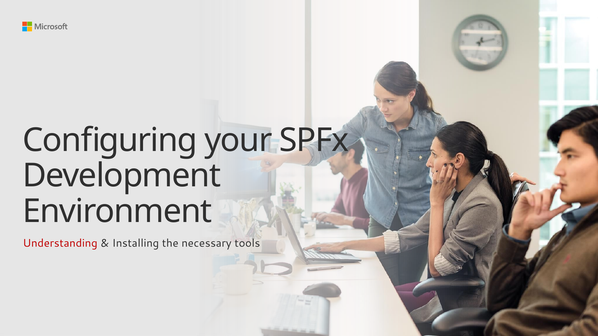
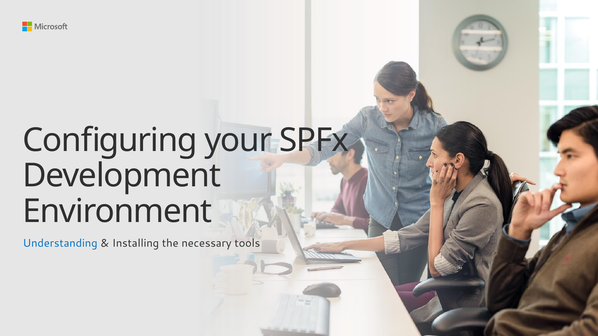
Understanding colour: red -> blue (60, 243)
